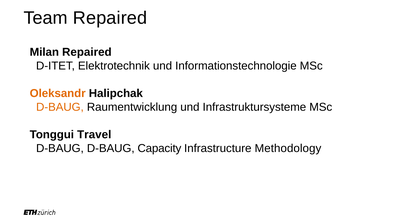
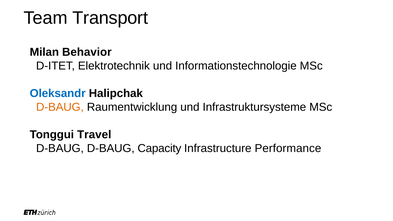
Team Repaired: Repaired -> Transport (110, 18)
Milan Repaired: Repaired -> Behavior (87, 52)
Oleksandr colour: orange -> blue (58, 93)
Methodology: Methodology -> Performance (288, 148)
